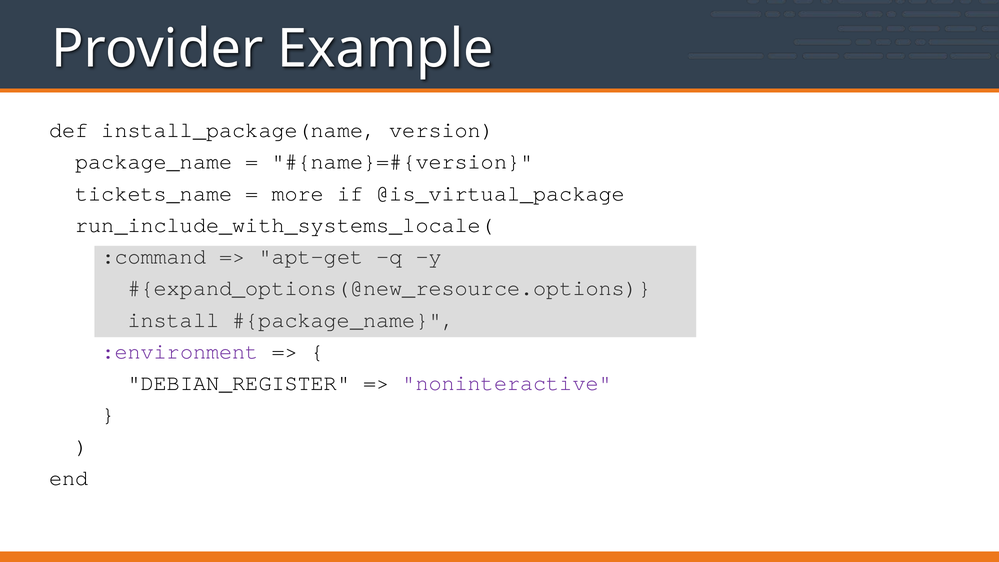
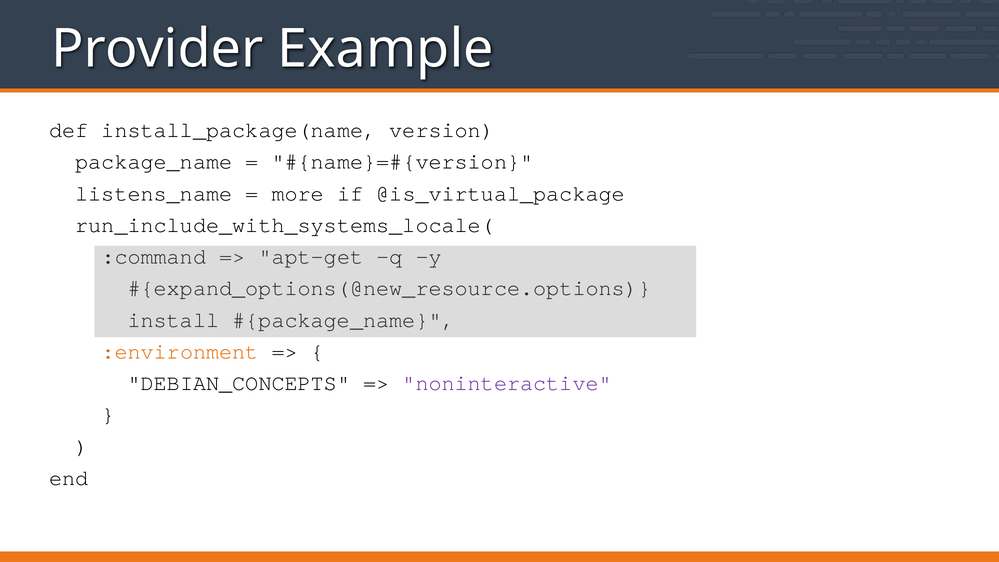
tickets_name: tickets_name -> listens_name (154, 193)
:environment colour: purple -> orange (180, 351)
DEBIAN_REGISTER: DEBIAN_REGISTER -> DEBIAN_CONCEPTS (239, 383)
